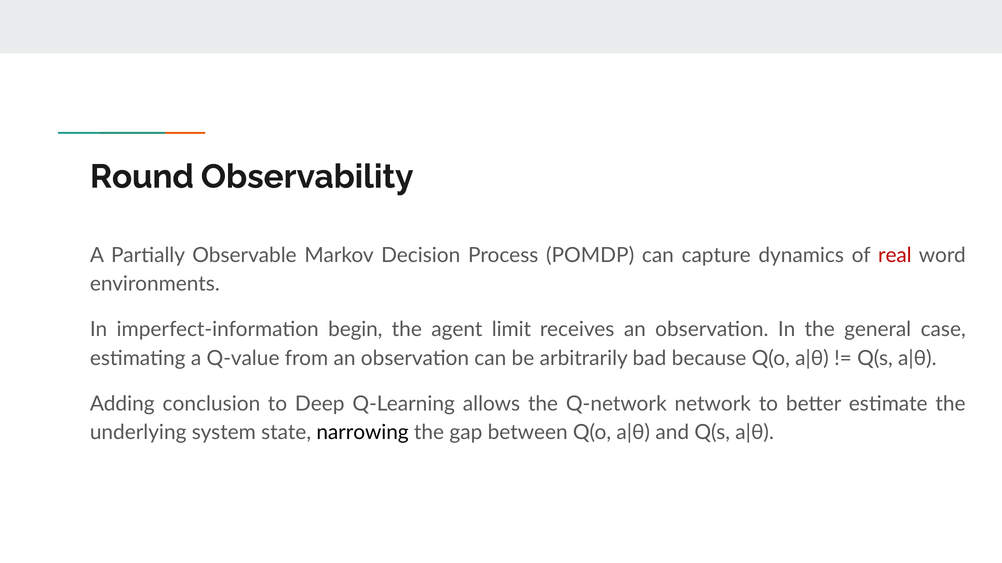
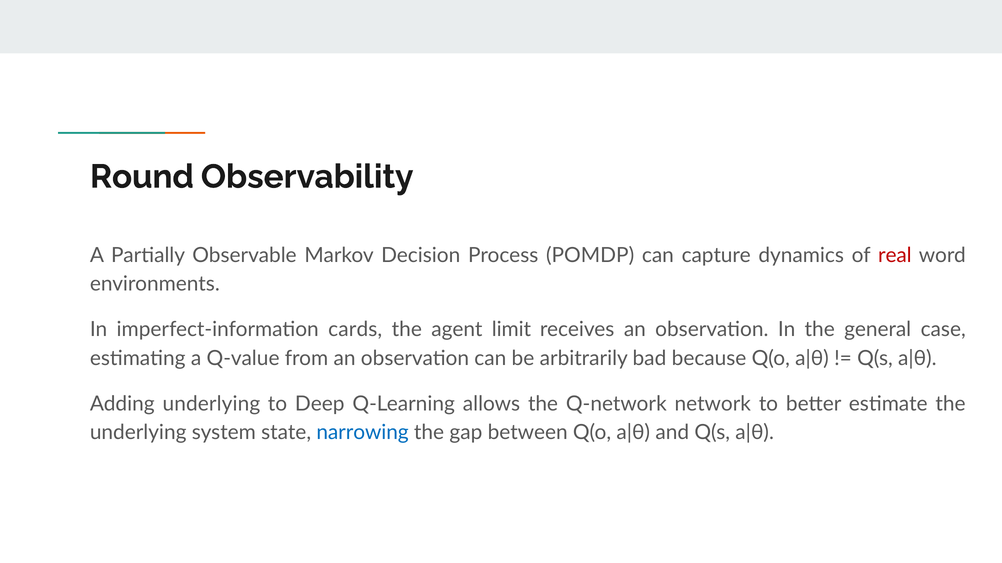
begin: begin -> cards (355, 330)
Adding conclusion: conclusion -> underlying (211, 404)
narrowing colour: black -> blue (363, 433)
